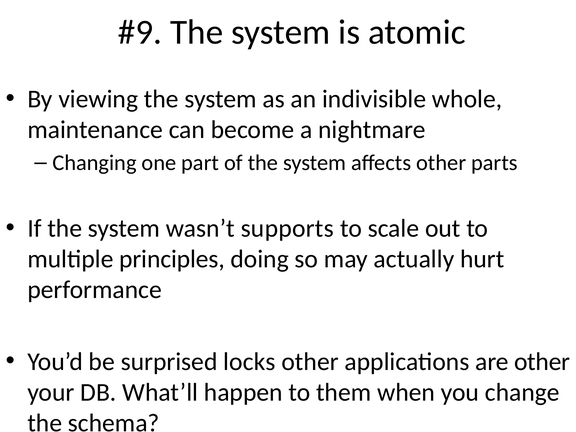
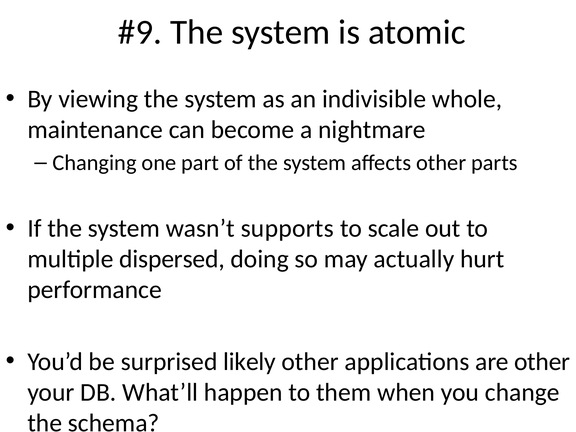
principles: principles -> dispersed (172, 259)
locks: locks -> likely (250, 362)
